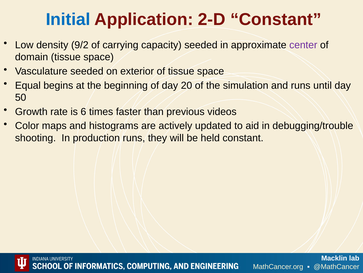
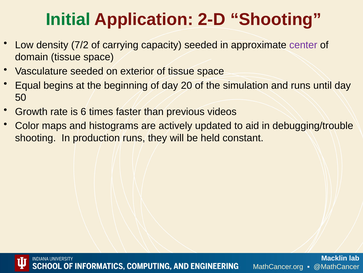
Initial colour: blue -> green (68, 19)
2-D Constant: Constant -> Shooting (276, 19)
9/2: 9/2 -> 7/2 (80, 45)
